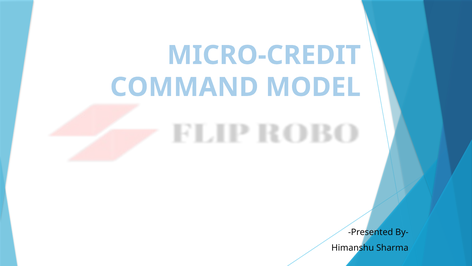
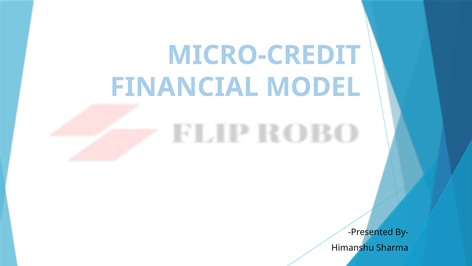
COMMAND: COMMAND -> FINANCIAL (184, 87)
